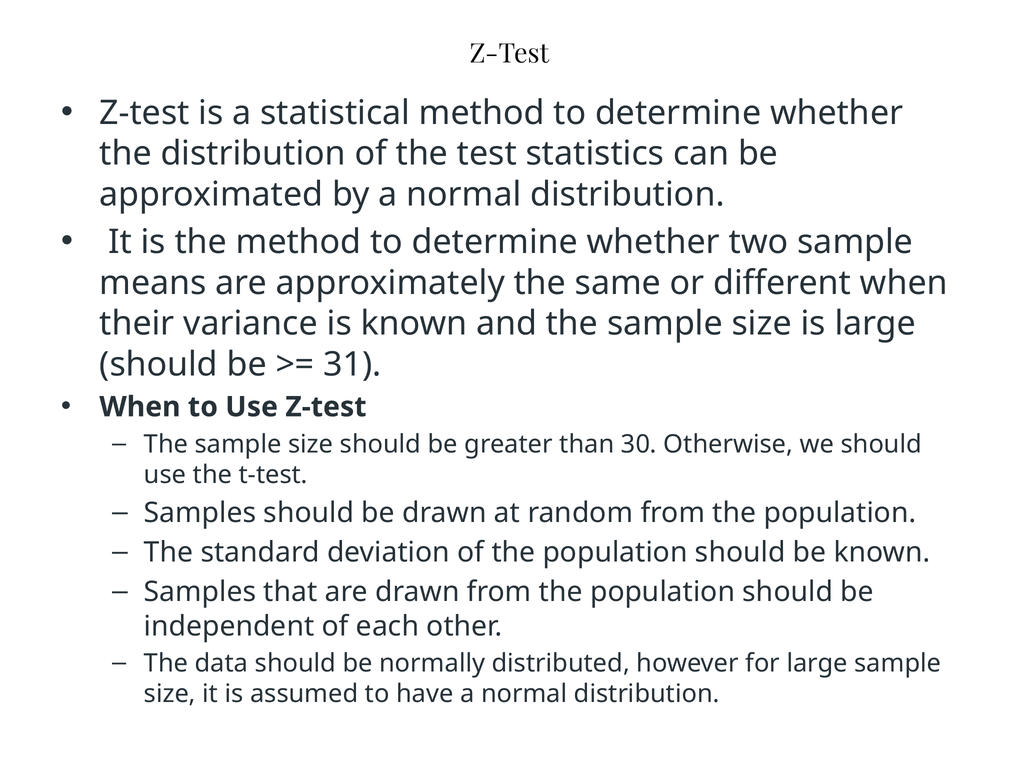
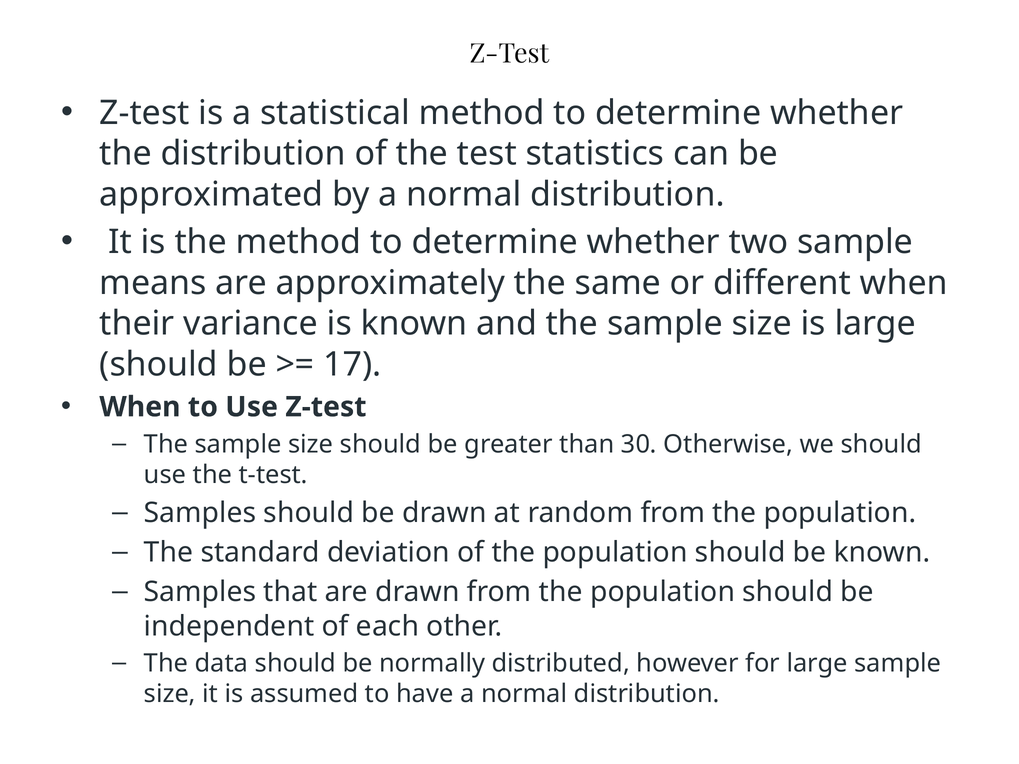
31: 31 -> 17 (352, 364)
